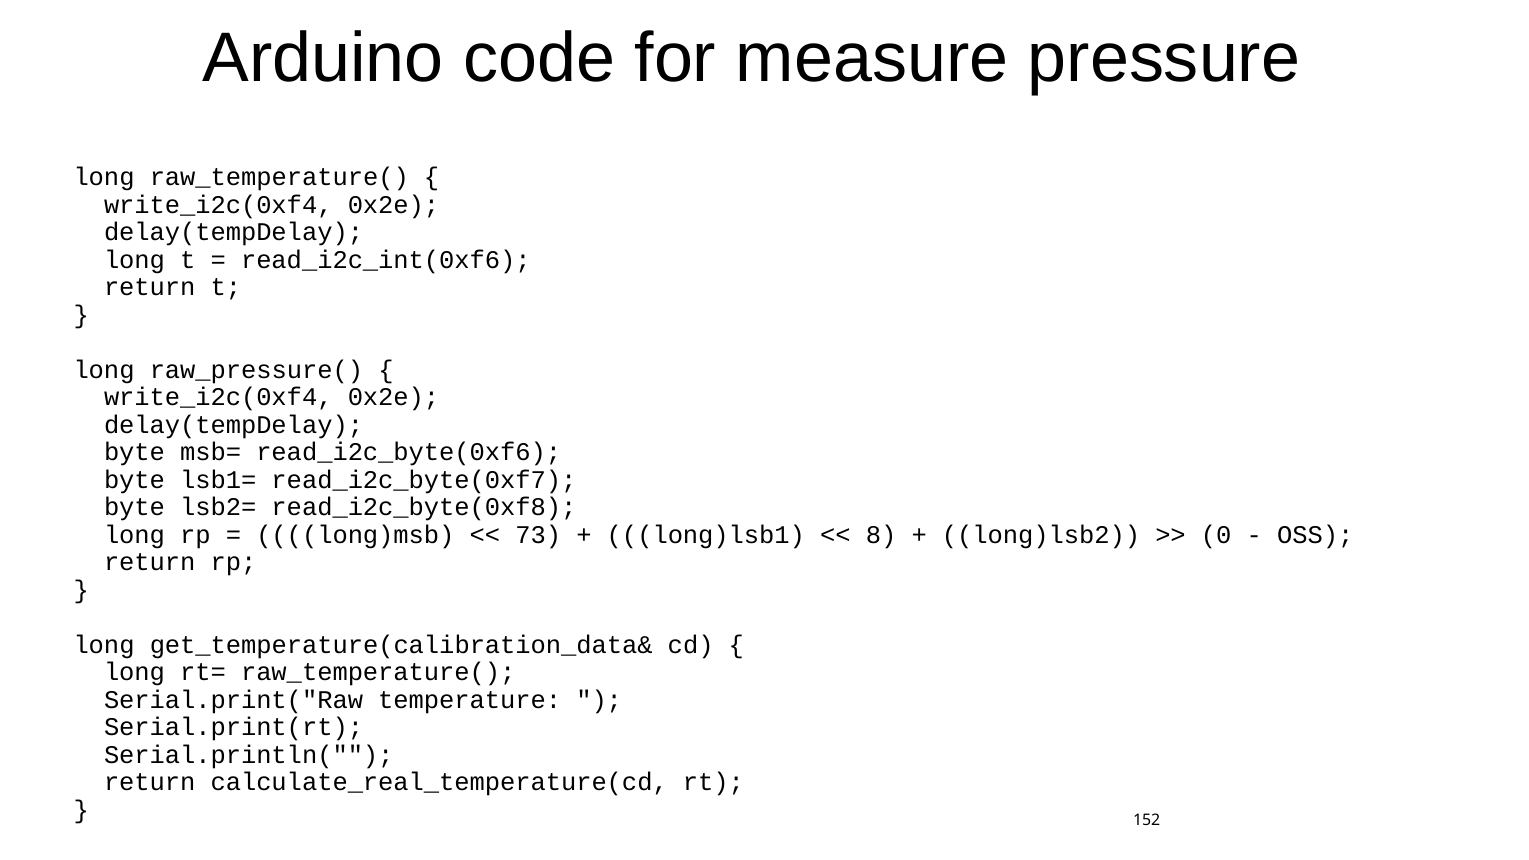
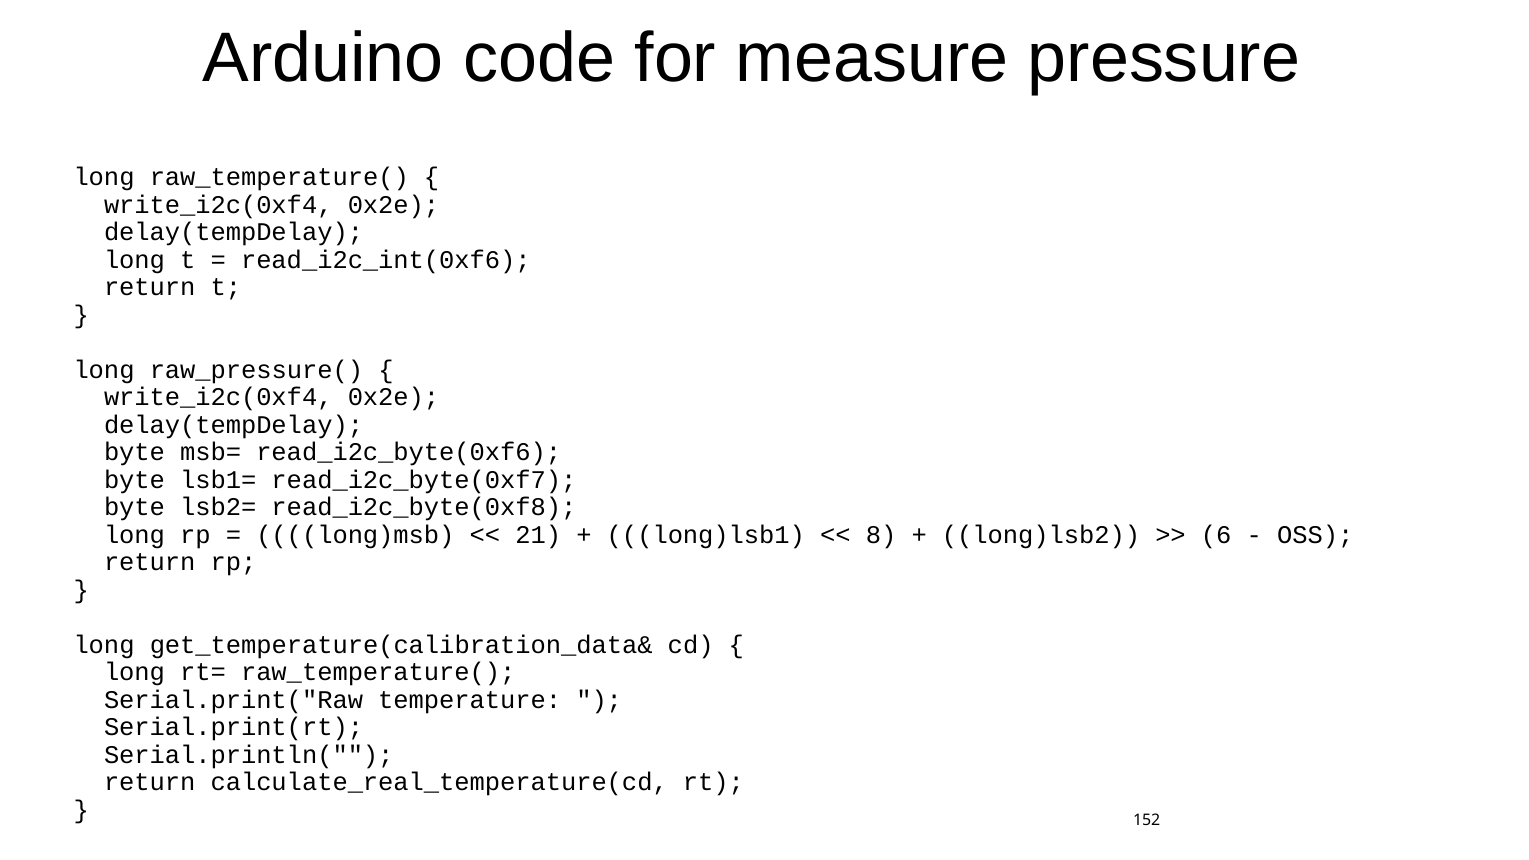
73: 73 -> 21 (538, 535)
0: 0 -> 6 (1216, 535)
